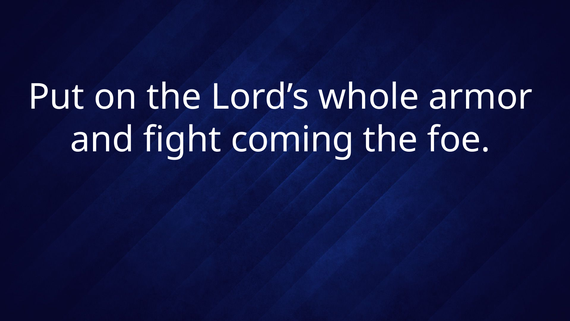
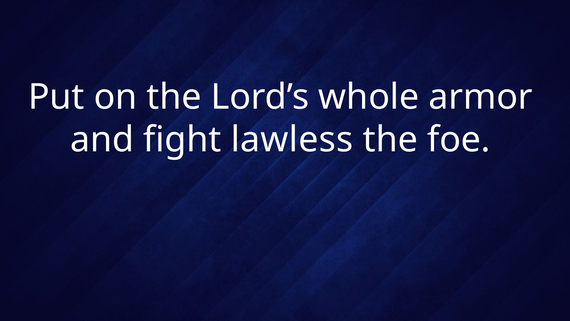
coming: coming -> lawless (292, 140)
